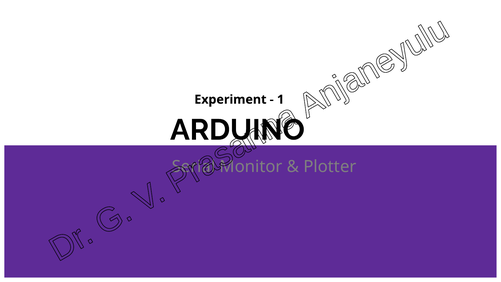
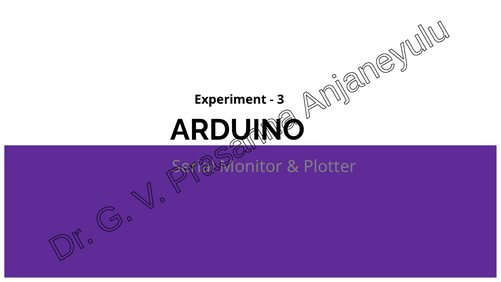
1: 1 -> 3 (281, 99)
